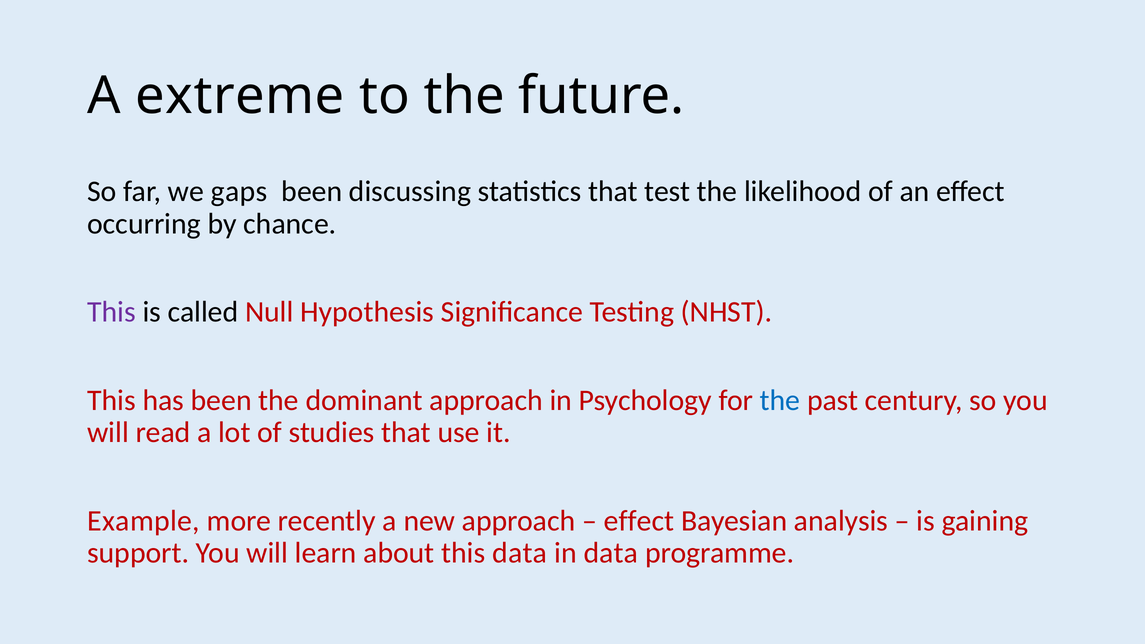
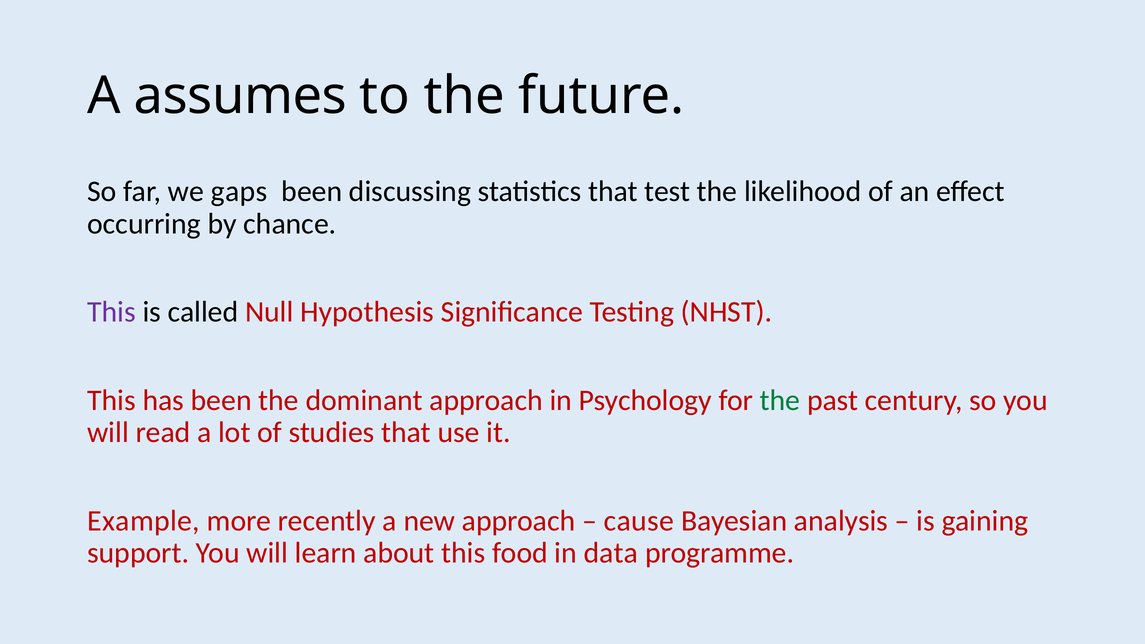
extreme: extreme -> assumes (240, 96)
the colour: blue -> green (780, 400)
effect: effect -> cause (639, 521)
this data: data -> food (520, 553)
